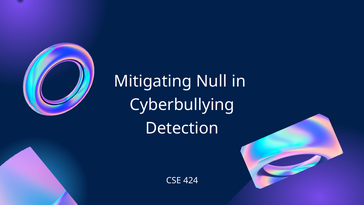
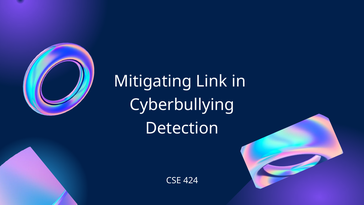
Null: Null -> Link (212, 81)
